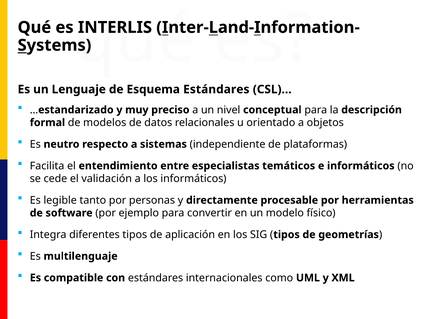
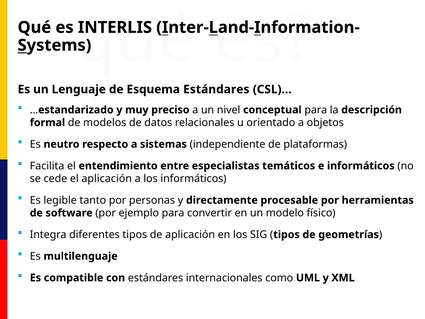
el validación: validación -> aplicación (107, 178)
